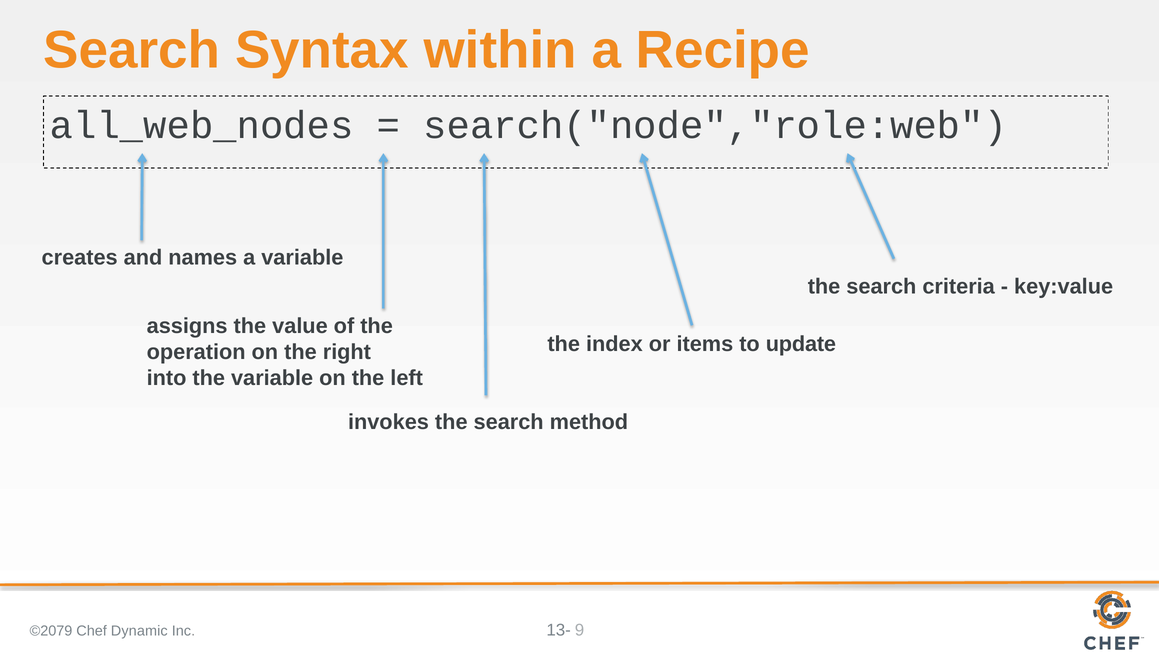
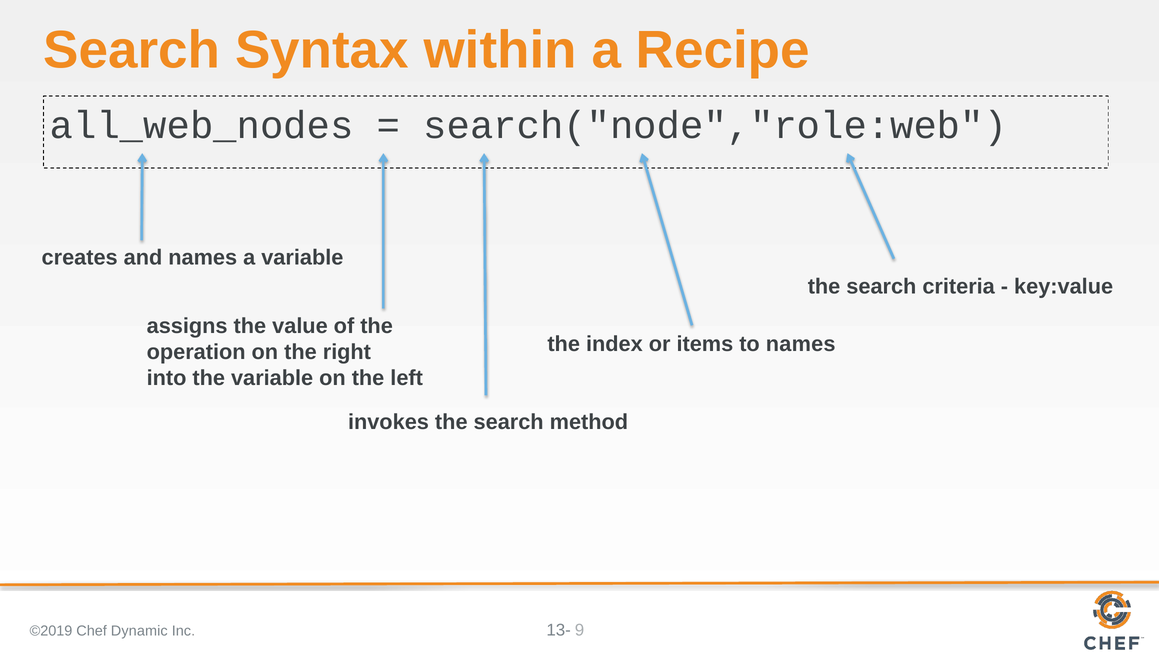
to update: update -> names (801, 344)
©2079: ©2079 -> ©2019 (51, 631)
